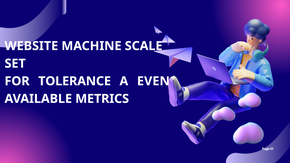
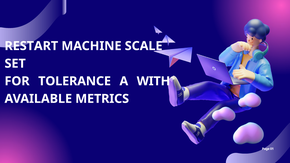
WEBSITE: WEBSITE -> RESTART (31, 46)
EVEN: EVEN -> WITH (153, 81)
